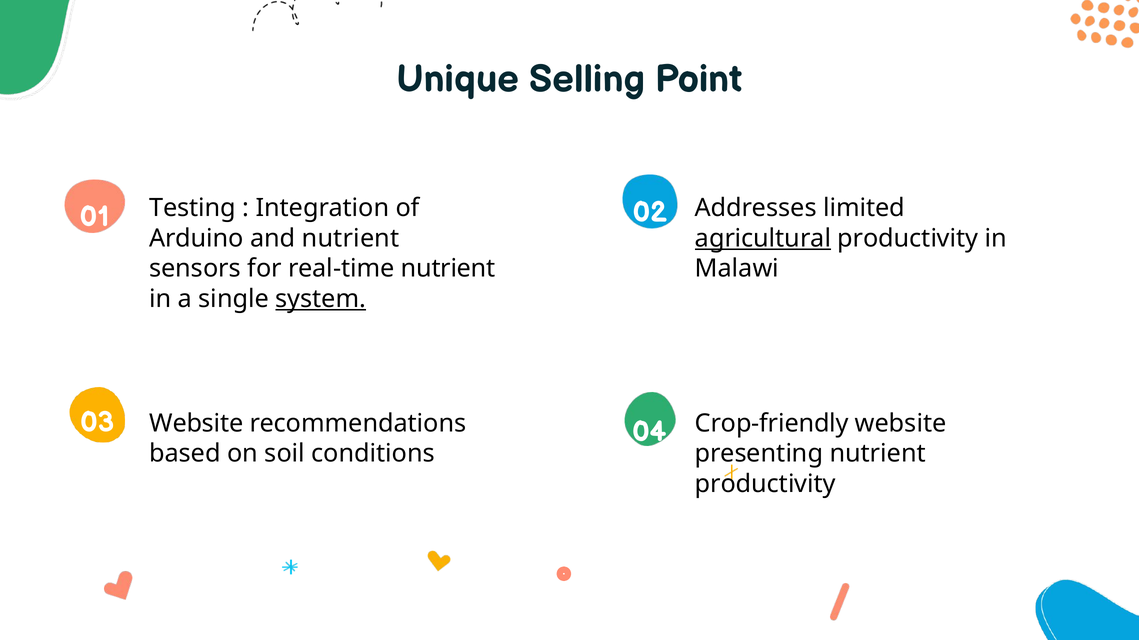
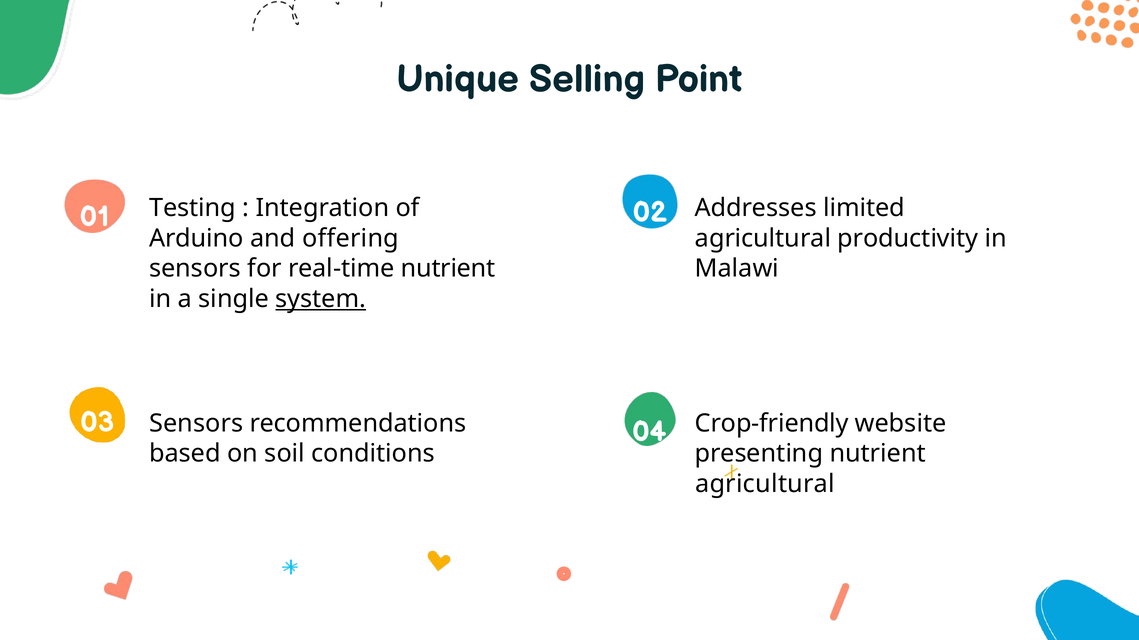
and nutrient: nutrient -> offering (351, 239)
agricultural underline: present -> none (763, 239)
Website: Website -> Sensors (196, 424)
productivity: productivity -> agricultural (765, 484)
